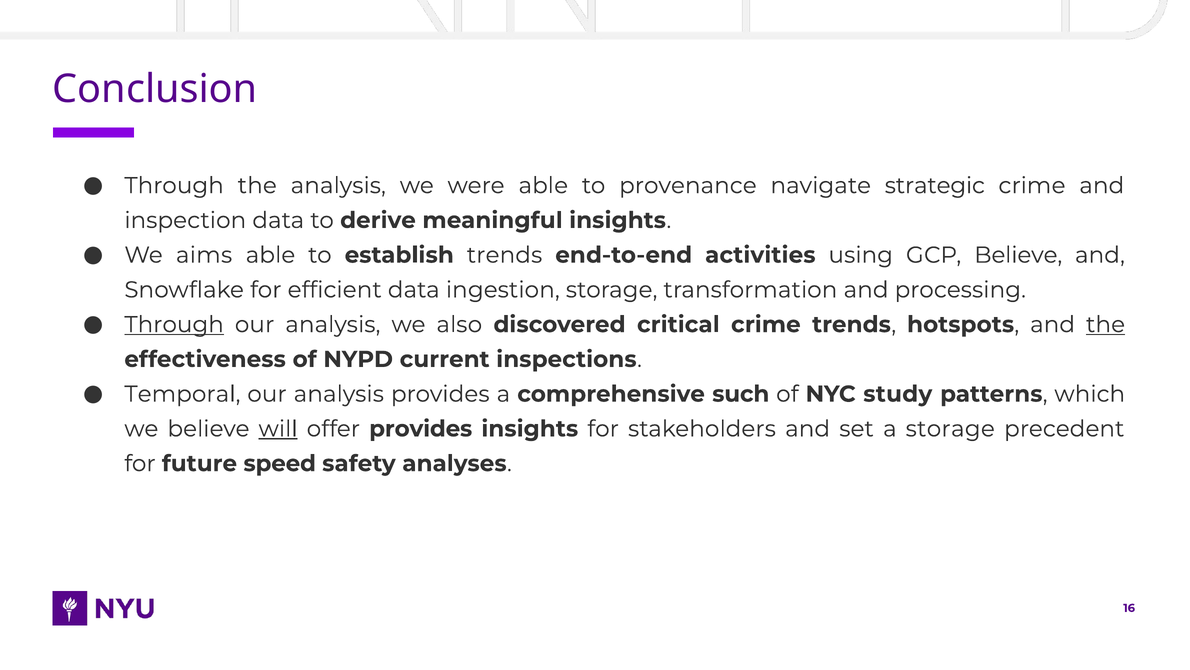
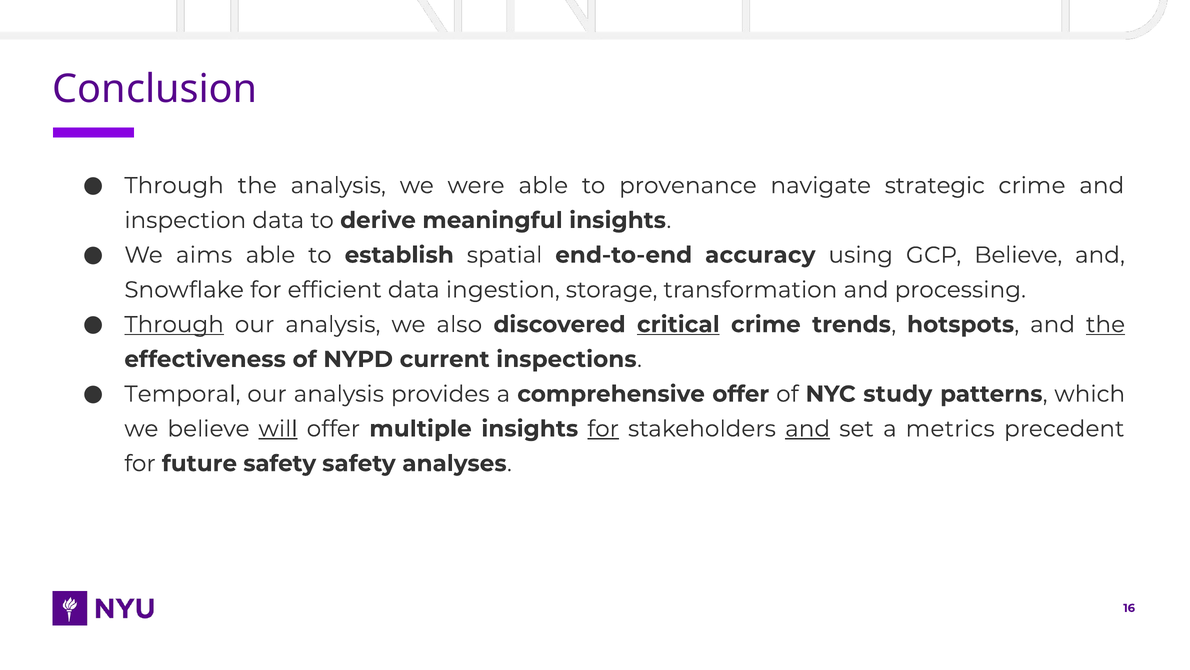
establish trends: trends -> spatial (505, 255)
activities: activities -> accuracy (760, 255)
critical underline: none -> present (678, 324)
comprehensive such: such -> offer (741, 394)
offer provides: provides -> multiple (421, 428)
for underline: none -> present (603, 428)
and underline: none -> present (808, 428)
a storage: storage -> metrics (950, 428)
future speed: speed -> safety (280, 463)
